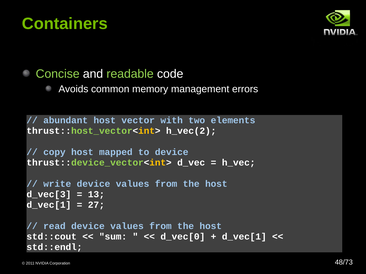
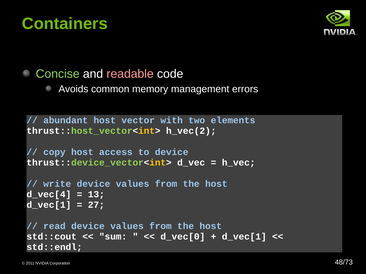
readable colour: light green -> pink (130, 74)
mapped: mapped -> access (116, 152)
d_vec[3: d_vec[3 -> d_vec[4 (49, 195)
